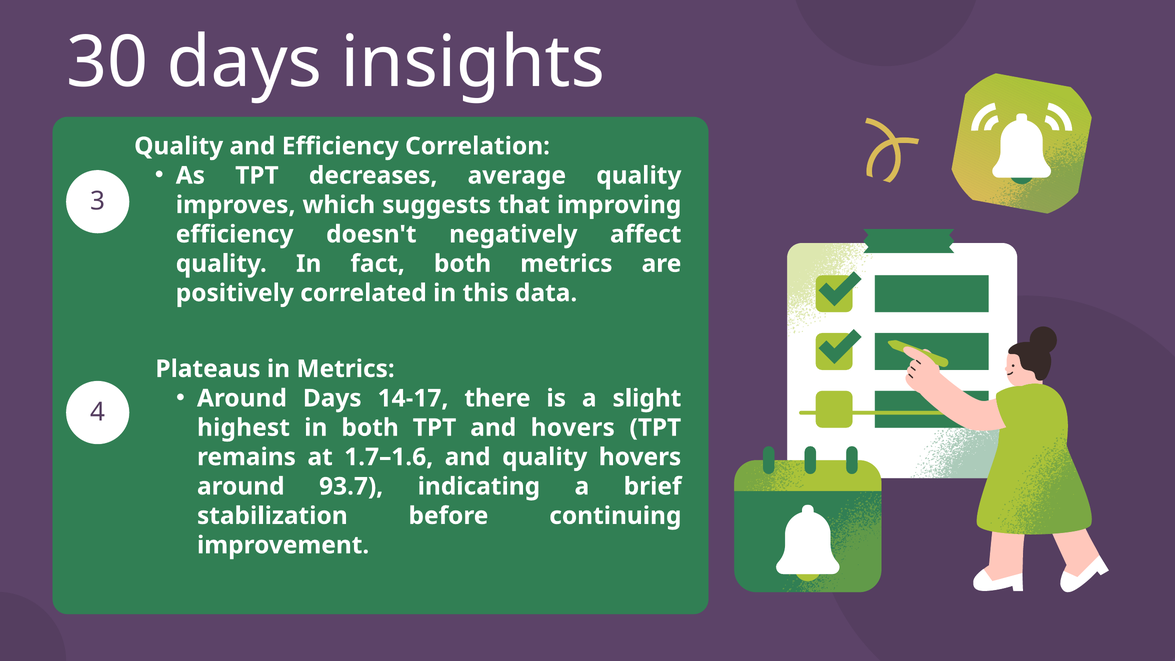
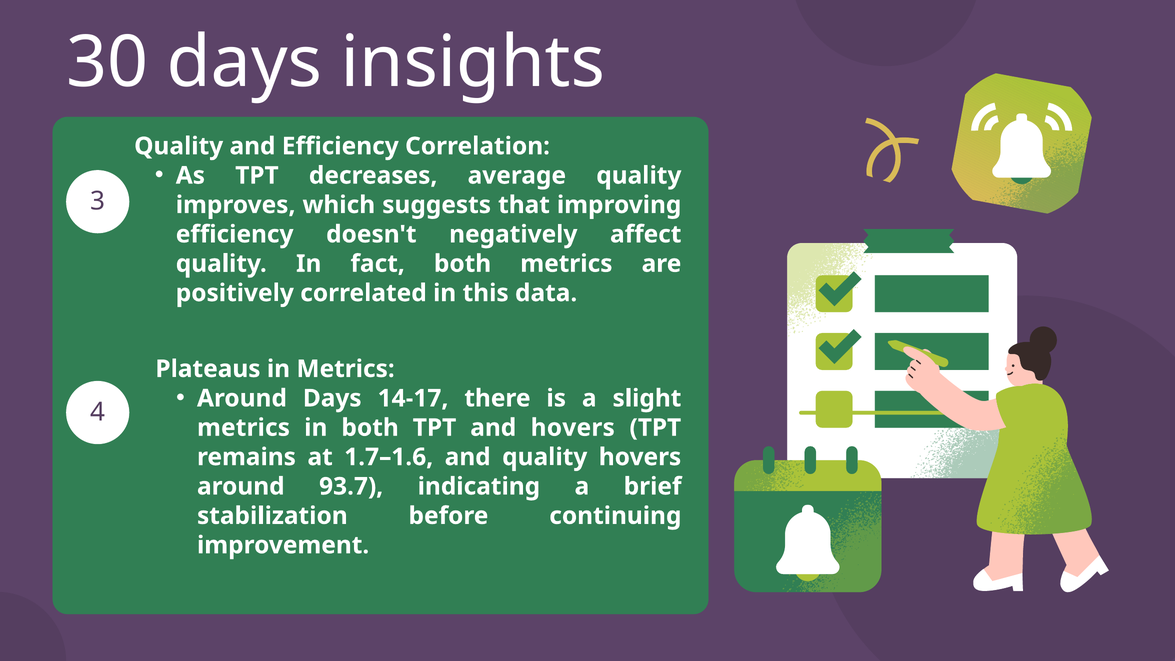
highest: highest -> metrics (244, 428)
